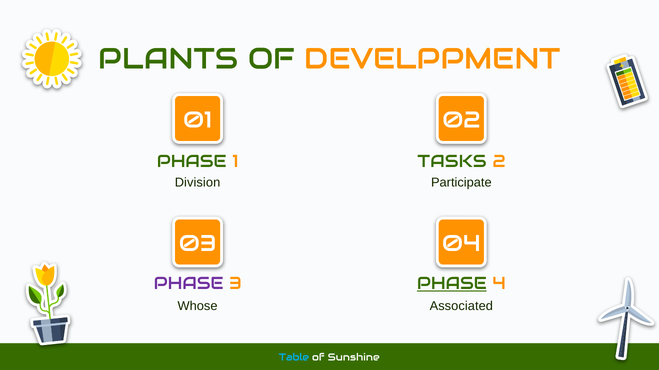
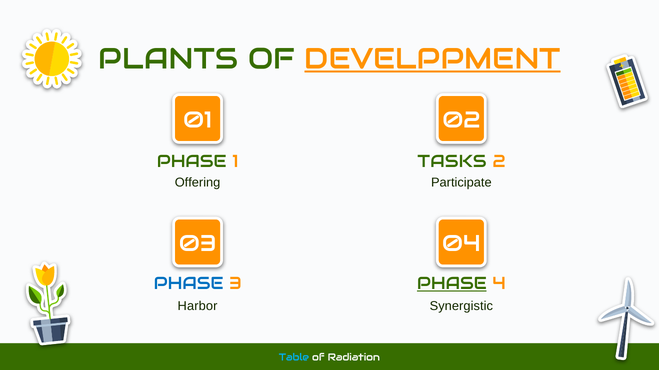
DEVELPPMENT underline: none -> present (433, 59)
Division: Division -> Offering (198, 183)
PHASE colour: purple -> blue (189, 284)
Whose: Whose -> Harbor (198, 306)
Associated: Associated -> Synergistic (461, 306)
Sunshine: Sunshine -> Radiation (354, 358)
